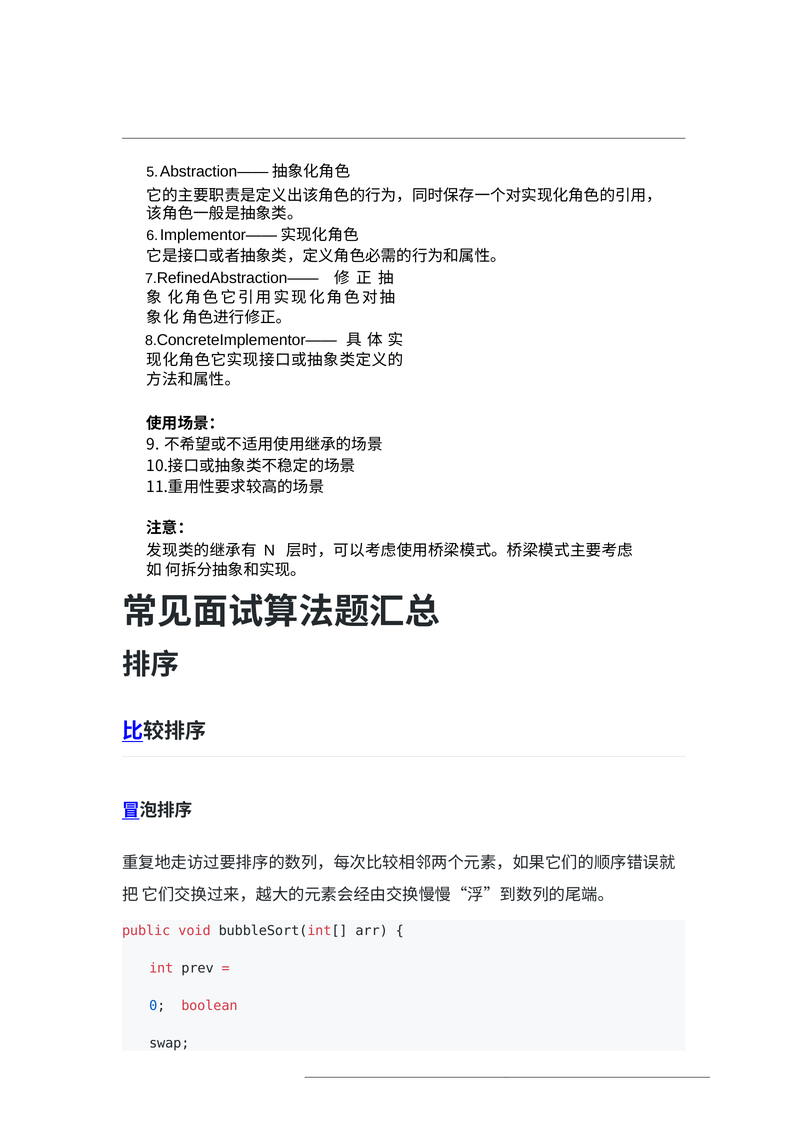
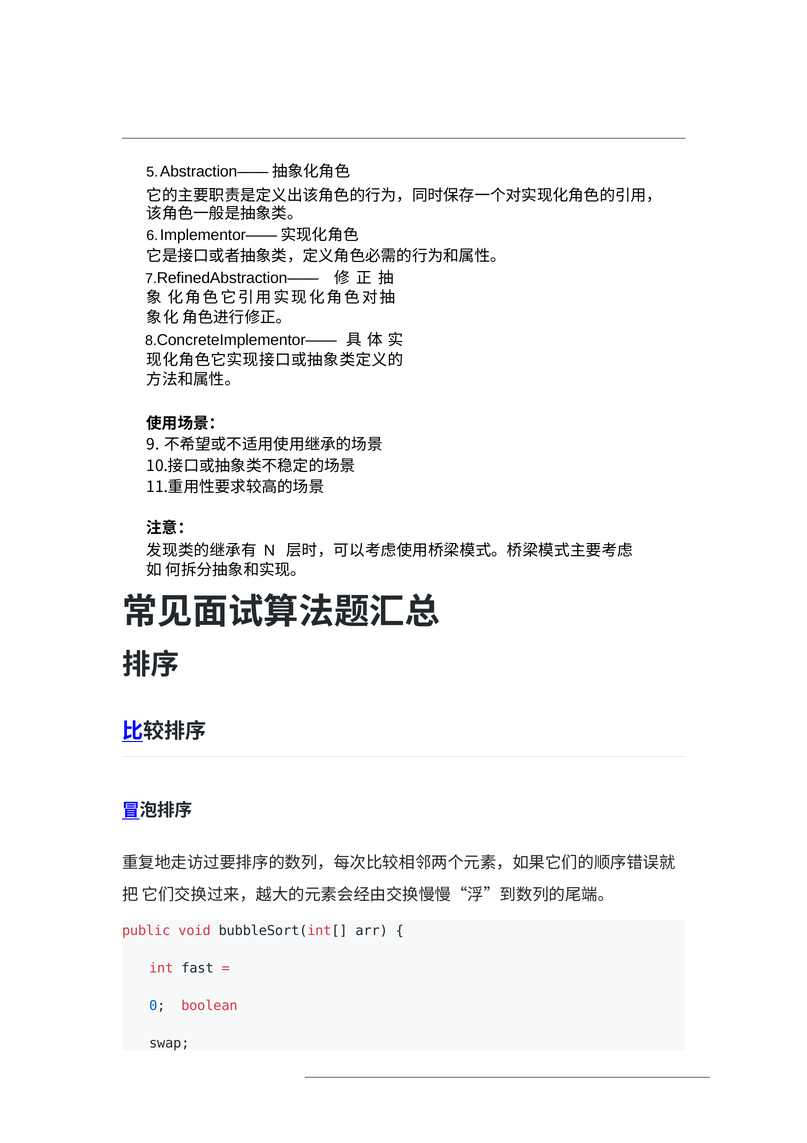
prev: prev -> fast (198, 967)
